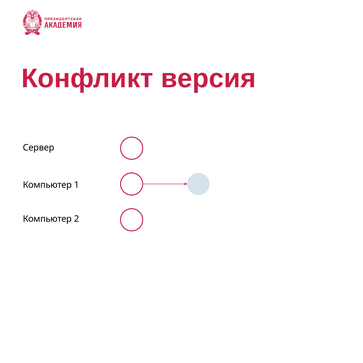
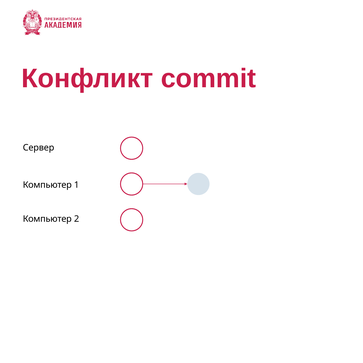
версия: версия -> commit (208, 79)
